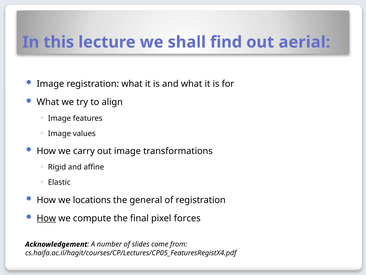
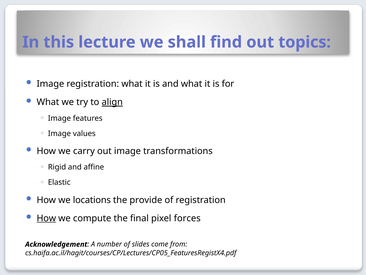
aerial: aerial -> topics (305, 42)
align underline: none -> present (112, 102)
general: general -> provide (146, 200)
